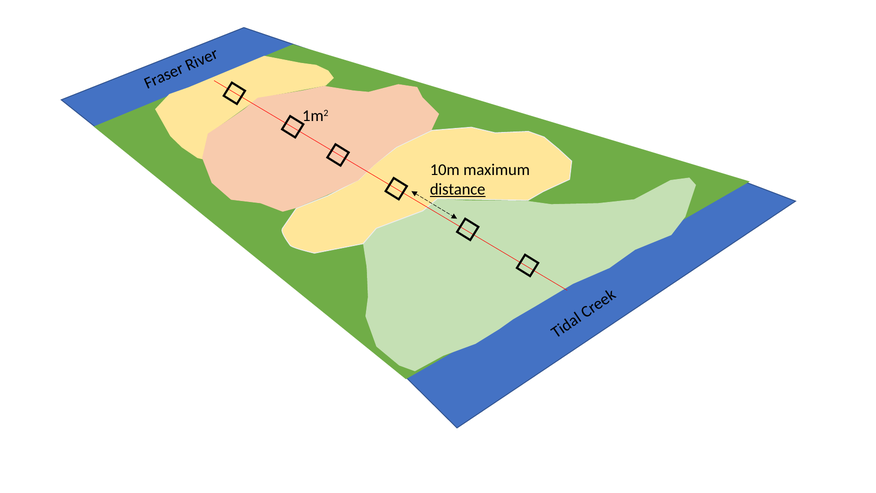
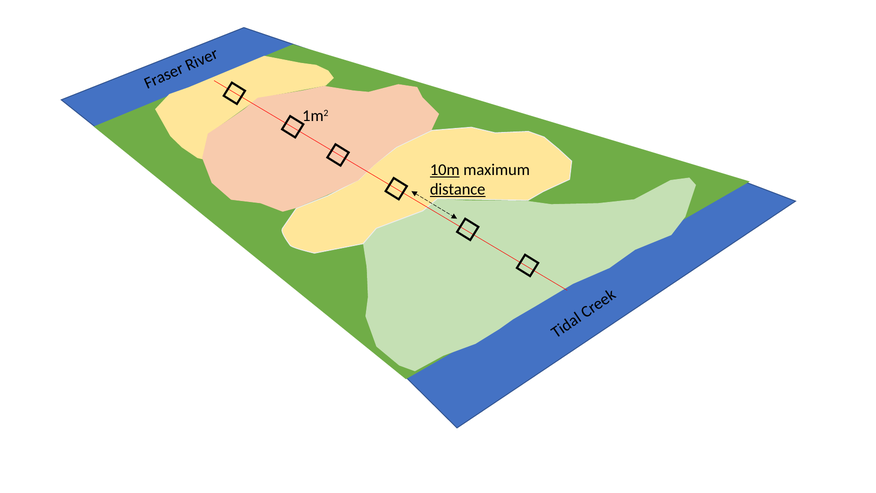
10m underline: none -> present (445, 170)
